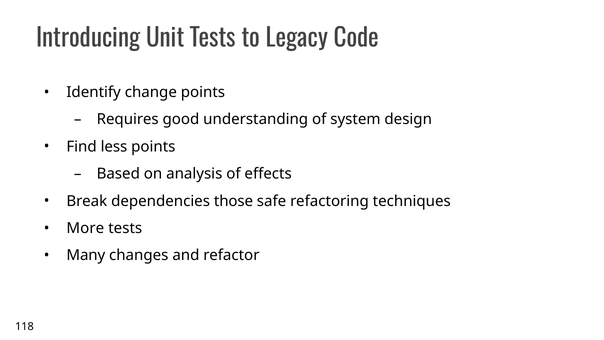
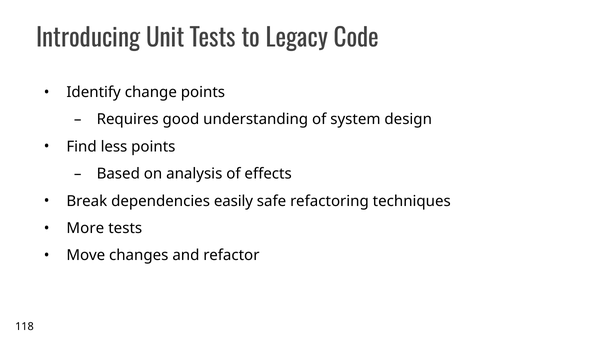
those: those -> easily (234, 201)
Many: Many -> Move (86, 255)
